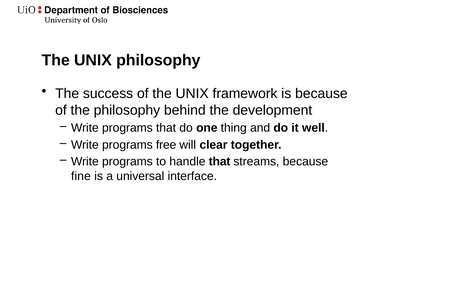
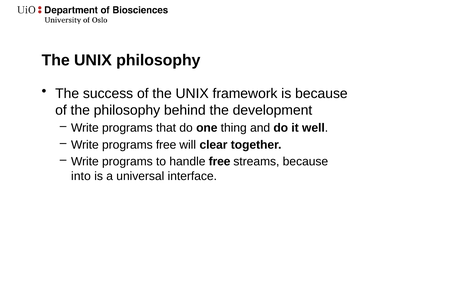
handle that: that -> free (220, 162)
fine: fine -> into (81, 176)
